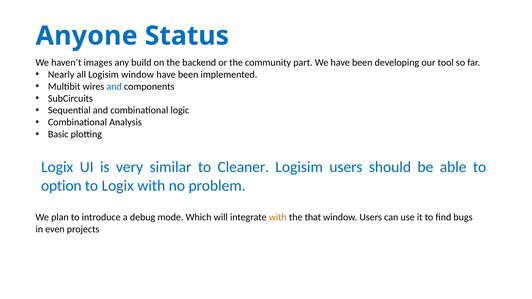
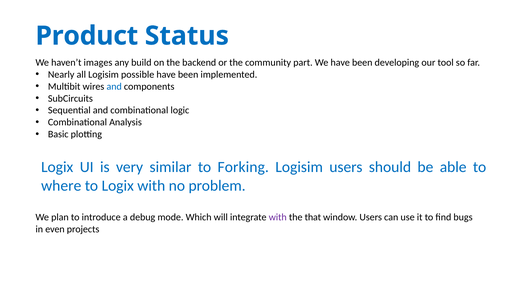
Anyone: Anyone -> Product (87, 36)
Logisim window: window -> possible (138, 75)
Cleaner: Cleaner -> Forking (243, 167)
option: option -> where (61, 186)
with colour: orange -> purple (278, 217)
